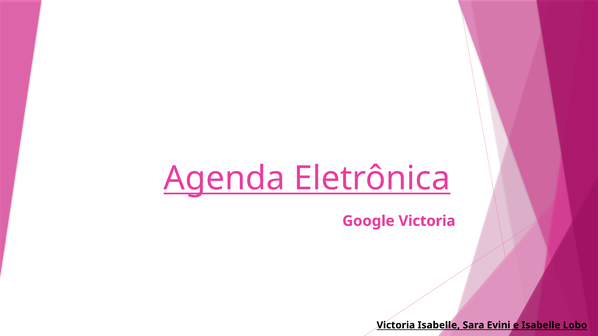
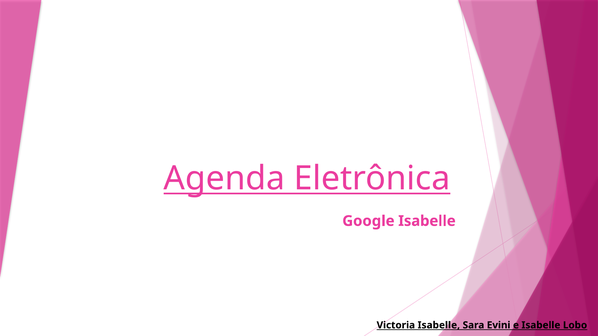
Google Victoria: Victoria -> Isabelle (427, 221)
